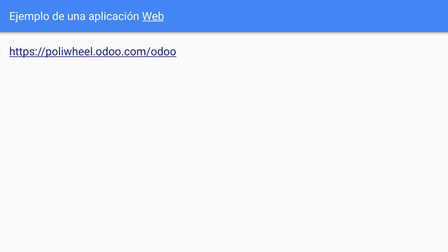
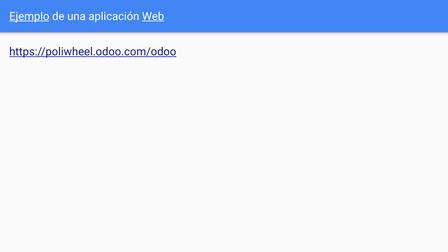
Ejemplo underline: none -> present (29, 16)
